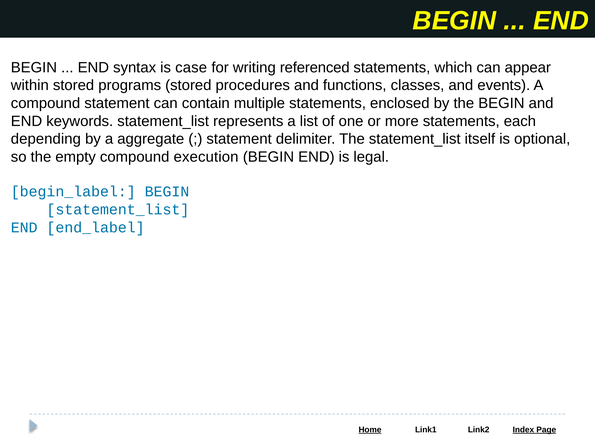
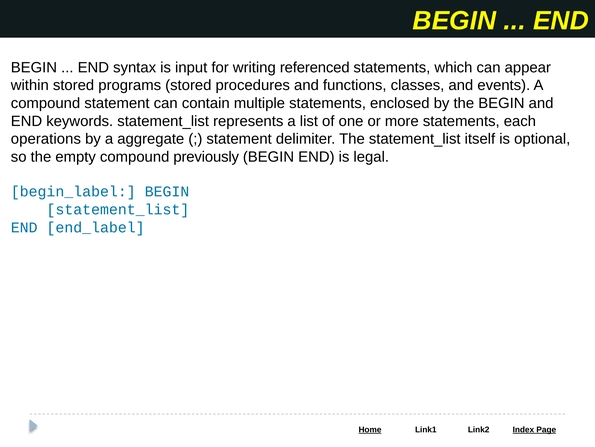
case: case -> input (191, 67)
depending: depending -> operations (46, 139)
execution: execution -> previously (206, 157)
